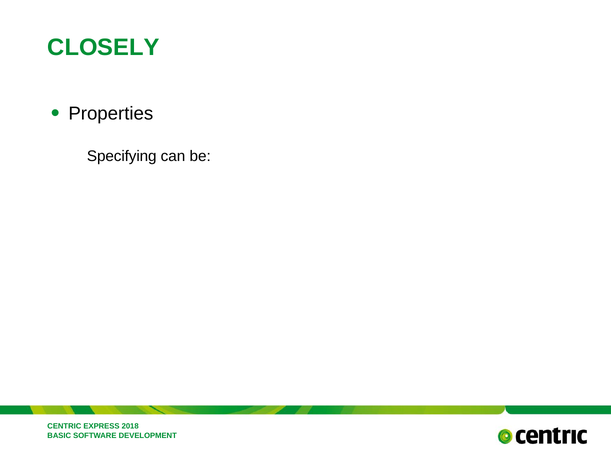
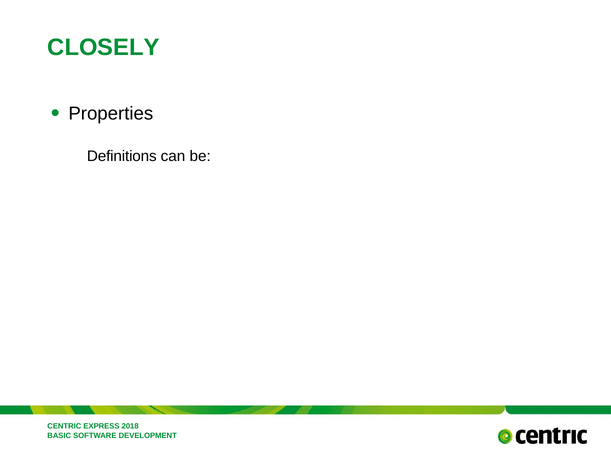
Specifying: Specifying -> Definitions (122, 156)
